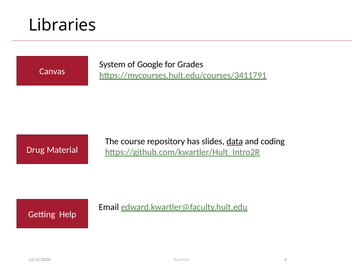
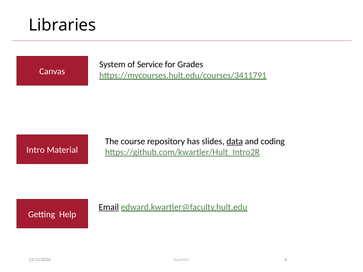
Google: Google -> Service (150, 64)
Drug: Drug -> Intro (36, 150)
Email underline: none -> present (109, 207)
